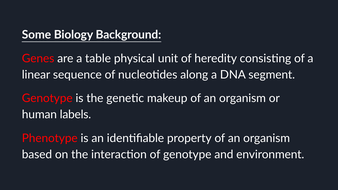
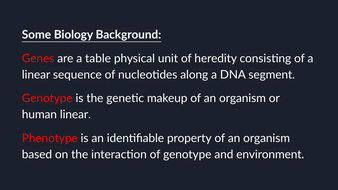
human labels: labels -> linear (75, 115)
